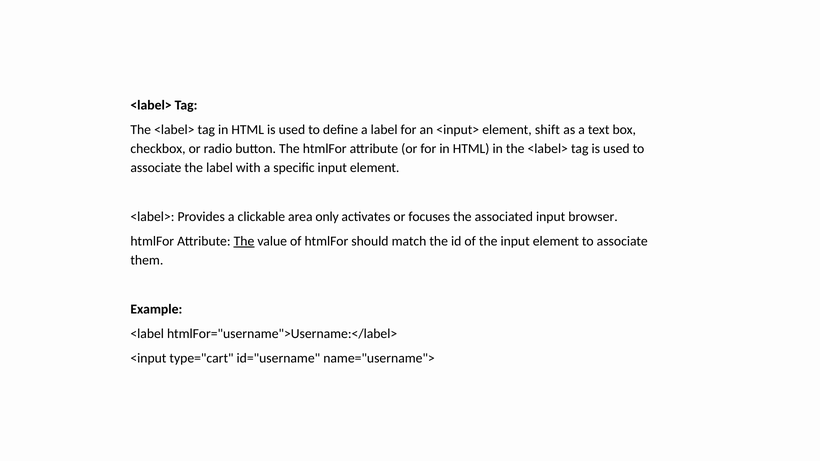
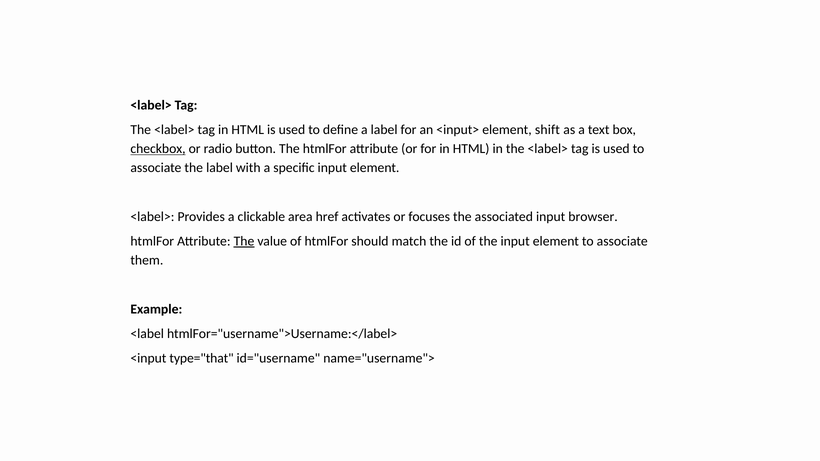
checkbox underline: none -> present (158, 149)
only: only -> href (327, 217)
type="cart: type="cart -> type="that (202, 358)
